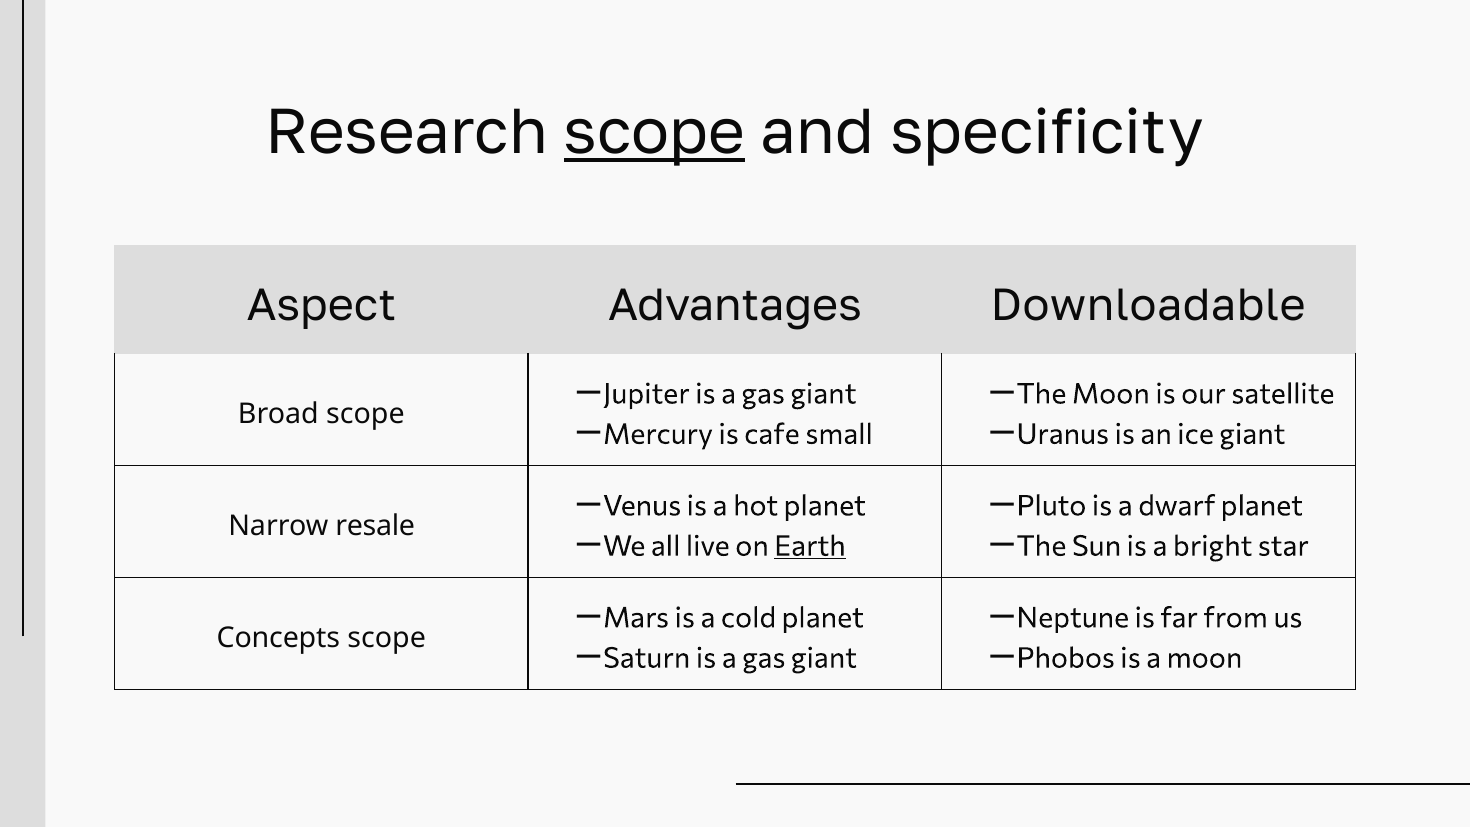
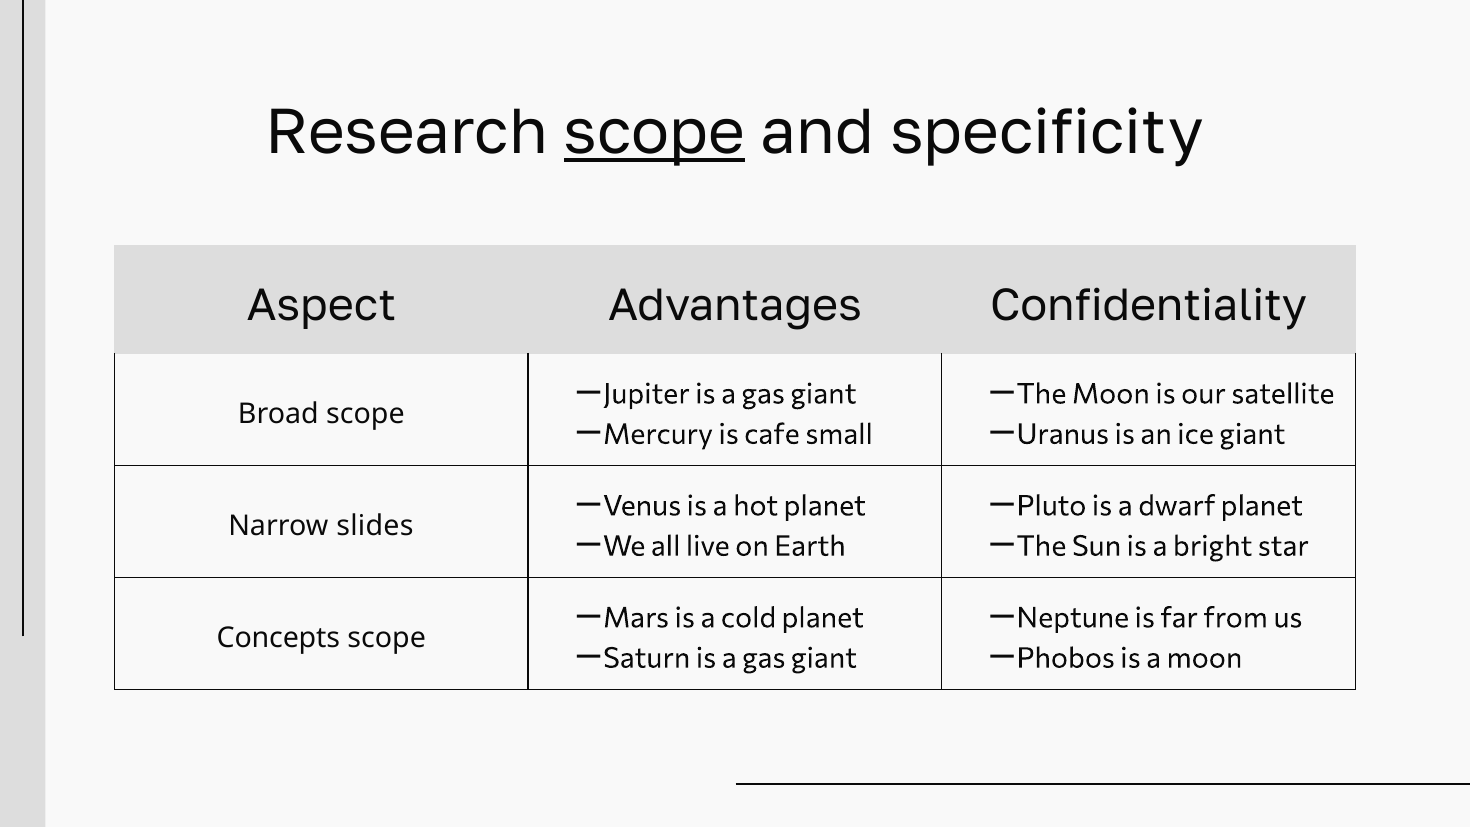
Downloadable: Downloadable -> Confidentiality (1149, 306)
resale: resale -> slides (375, 526)
Earth underline: present -> none (810, 546)
